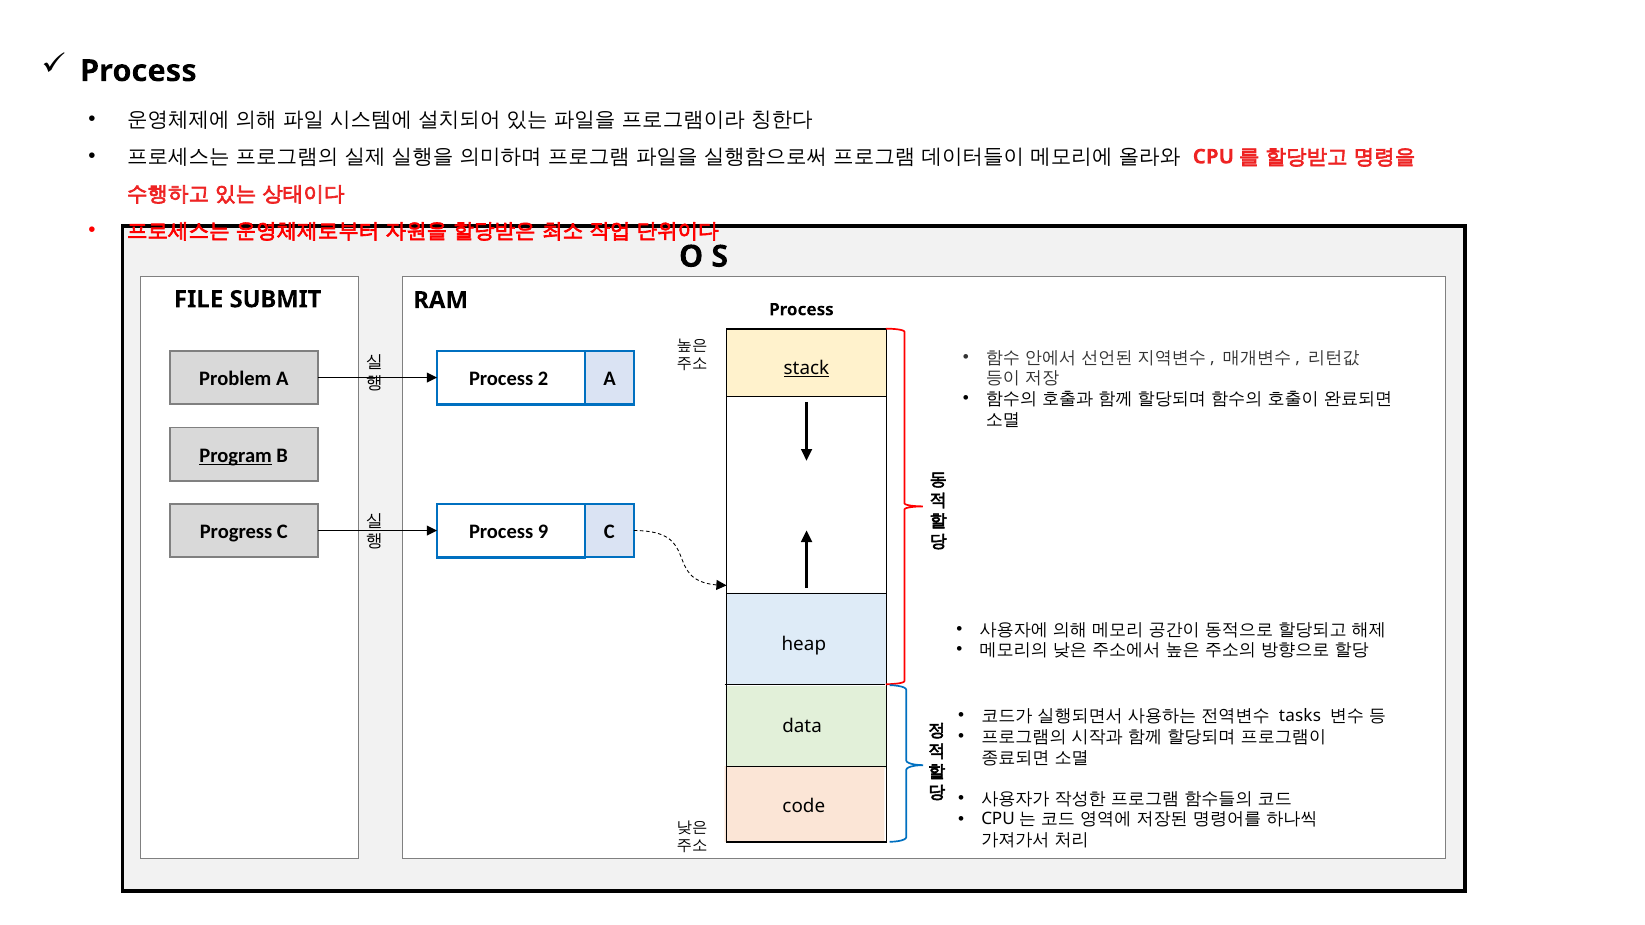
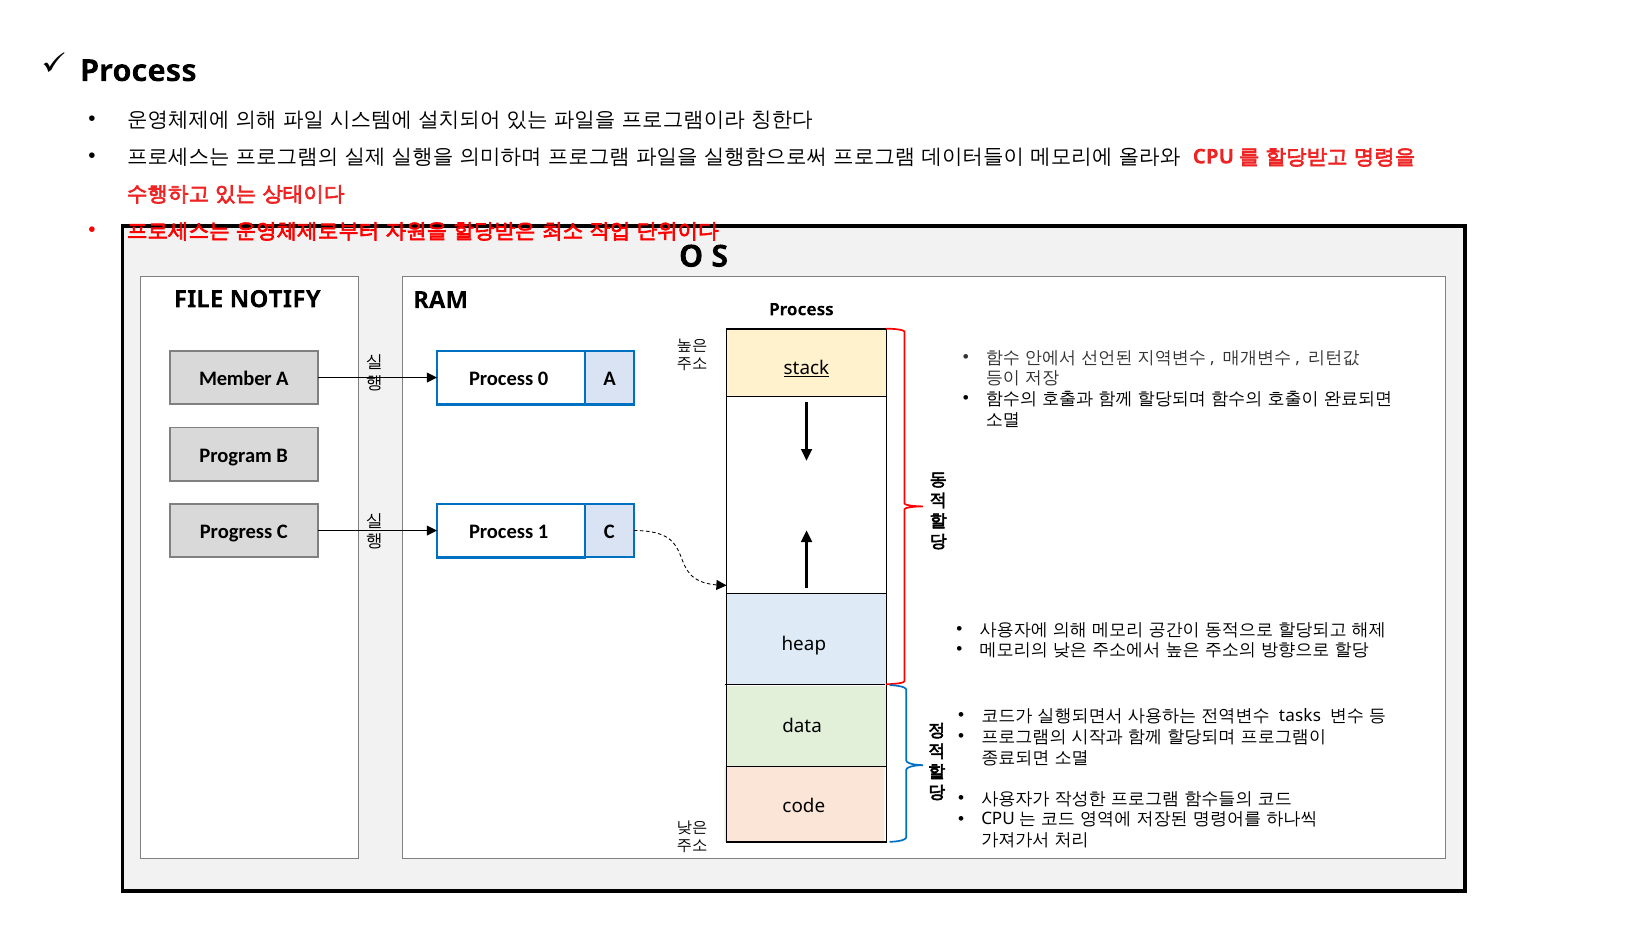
SUBMIT: SUBMIT -> NOTIFY (275, 300)
Problem: Problem -> Member (235, 379)
2: 2 -> 0 (543, 379)
Program underline: present -> none (236, 456)
9: 9 -> 1 (543, 532)
